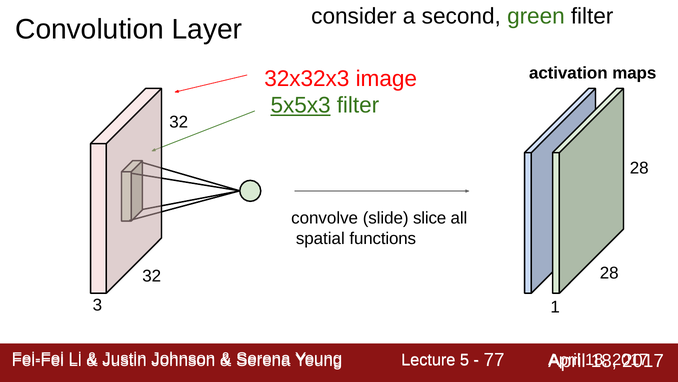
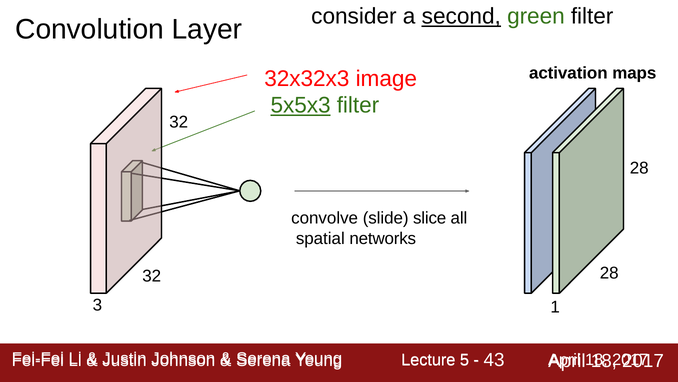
second underline: none -> present (461, 16)
functions: functions -> networks (383, 238)
77: 77 -> 43 (494, 359)
